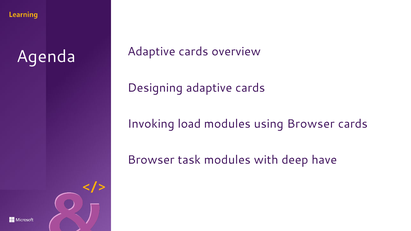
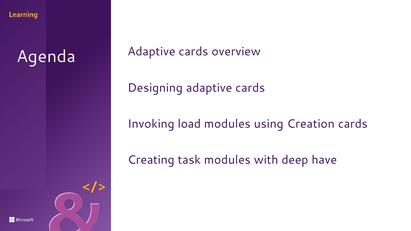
using Browser: Browser -> Creation (311, 124)
Browser: Browser -> Creating (151, 160)
